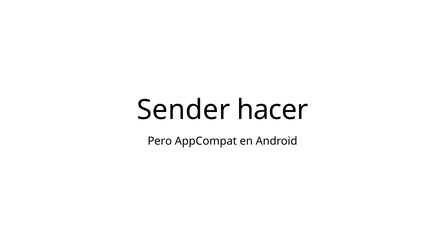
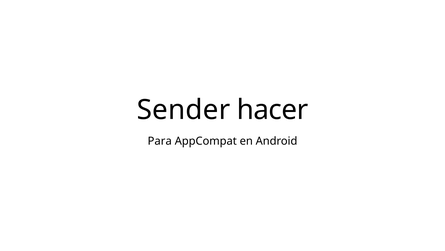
Pero: Pero -> Para (160, 141)
